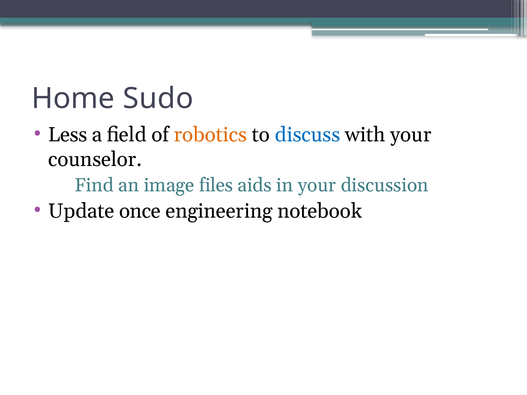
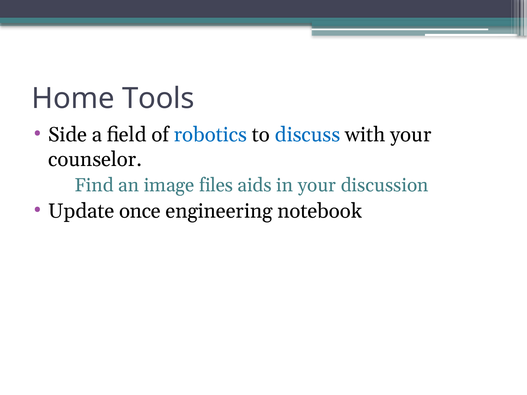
Sudo: Sudo -> Tools (158, 99)
Less: Less -> Side (68, 135)
robotics colour: orange -> blue (210, 135)
